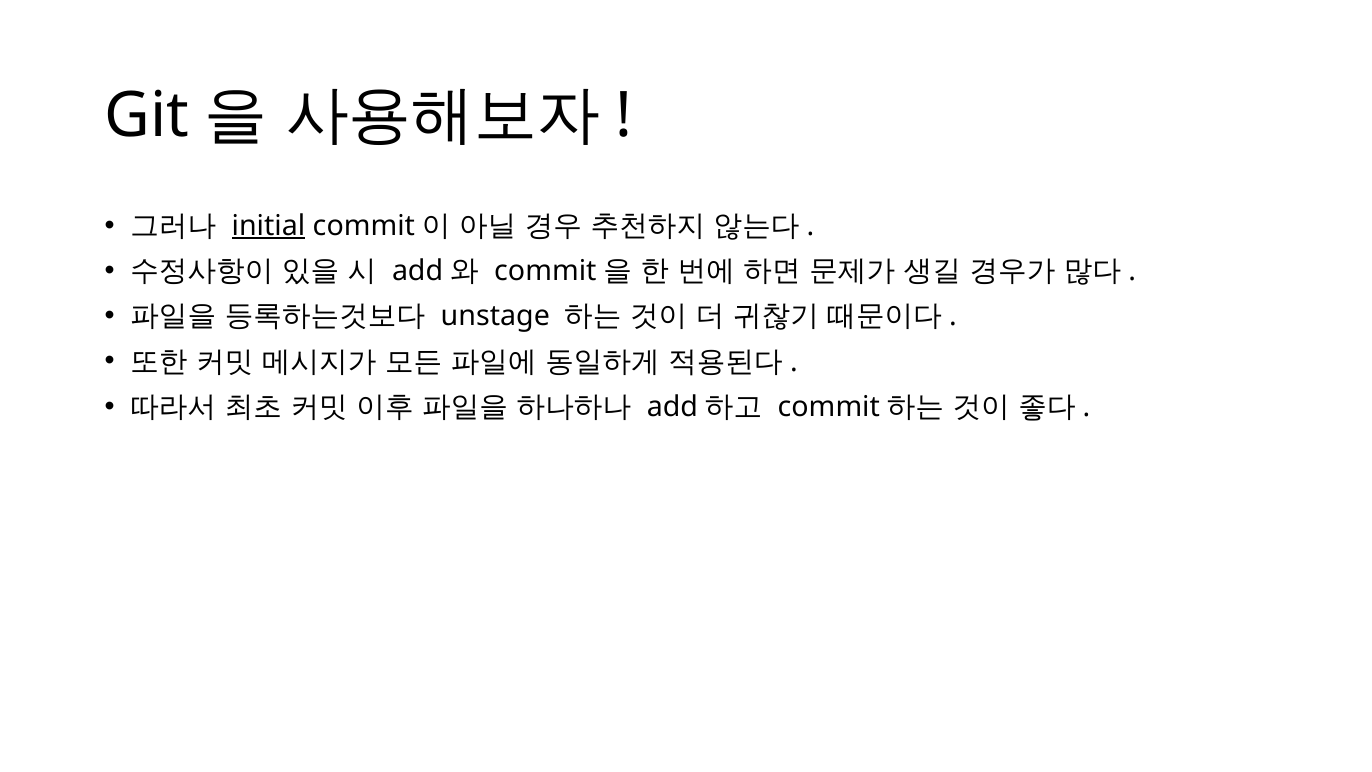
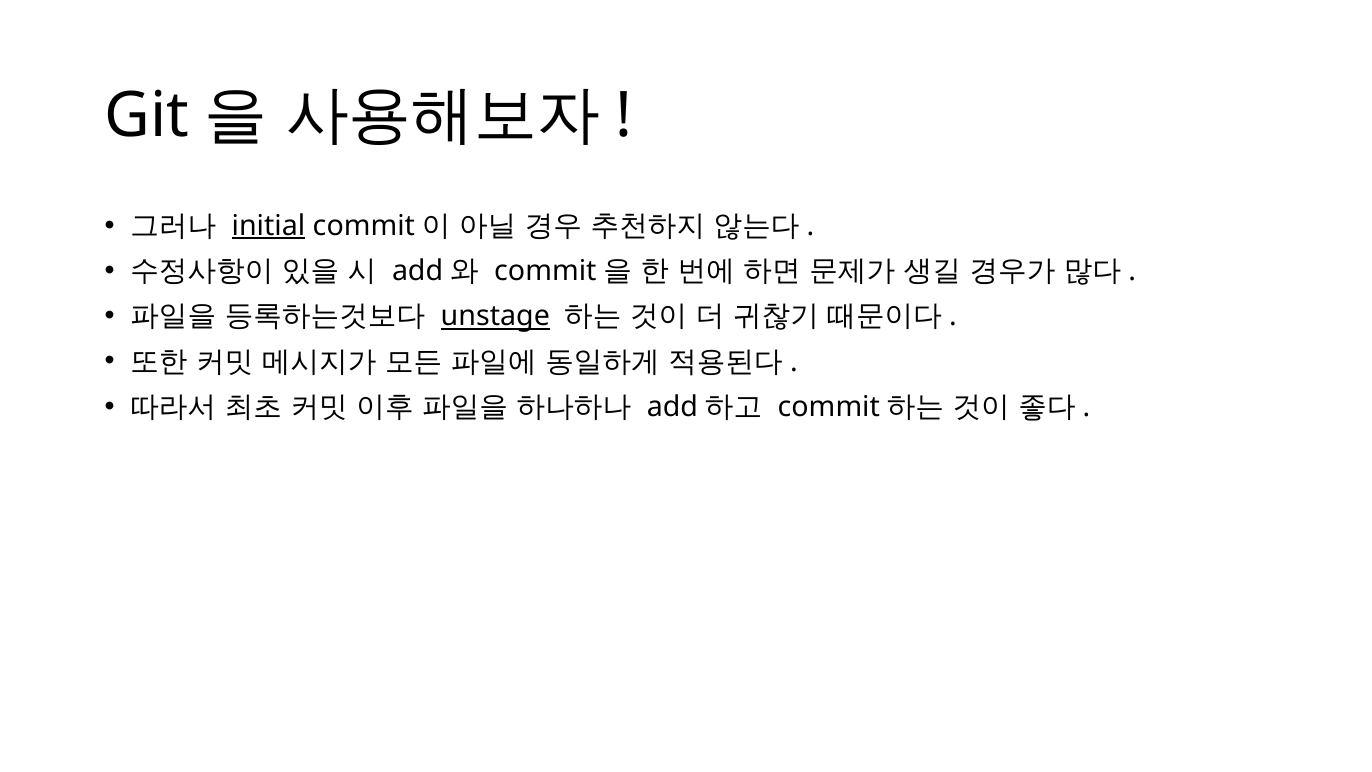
unstage underline: none -> present (495, 316)
